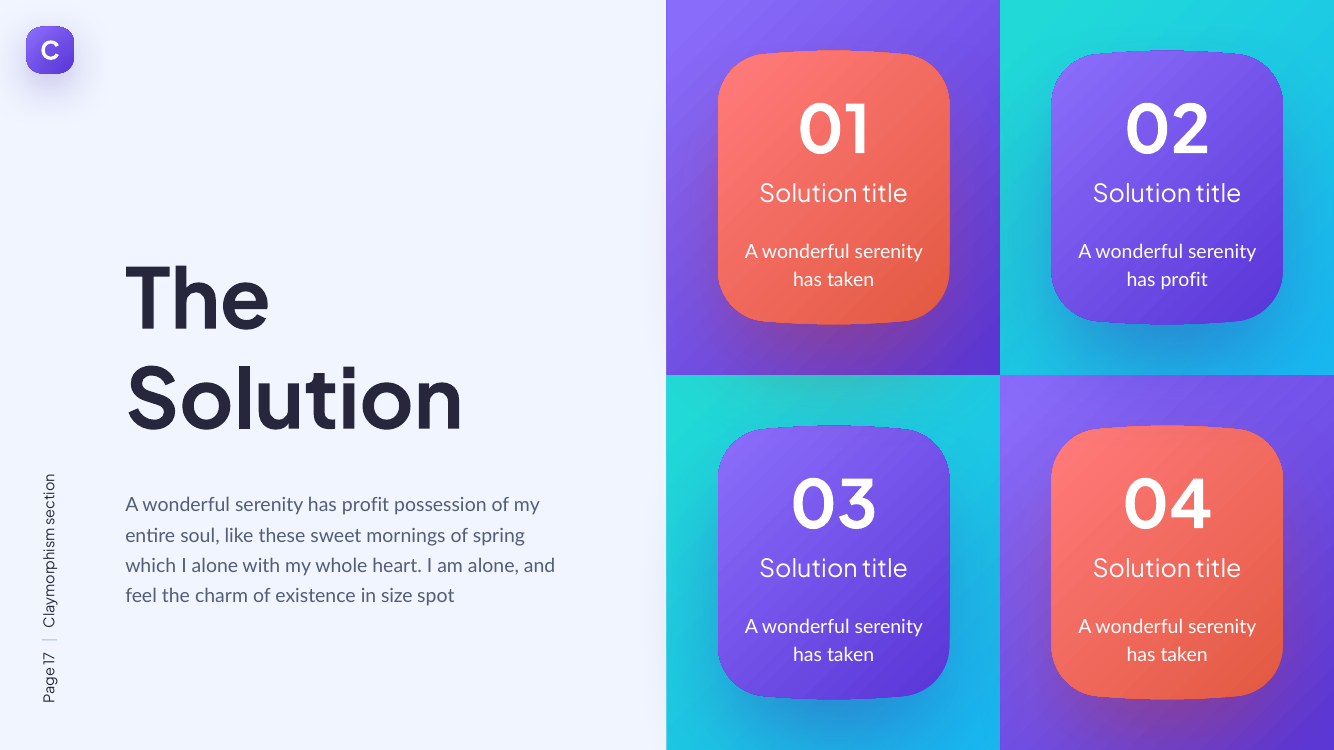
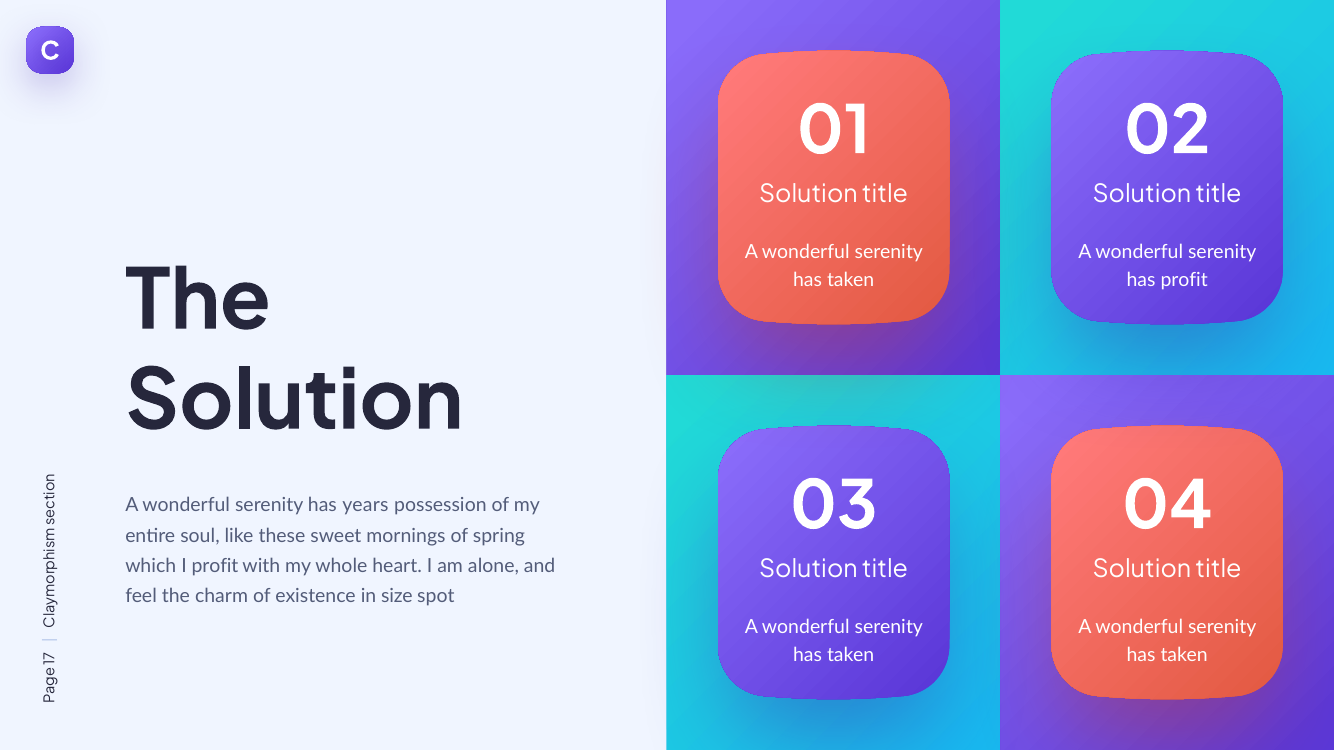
profit: profit -> years (365, 506)
I alone: alone -> profit (215, 566)
